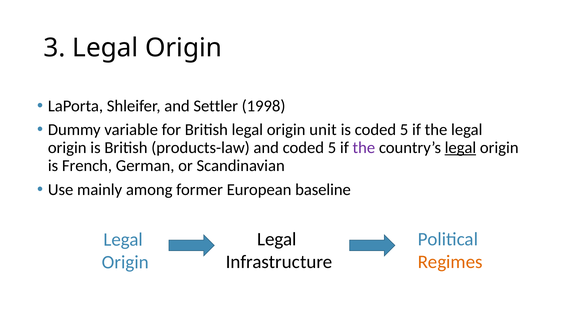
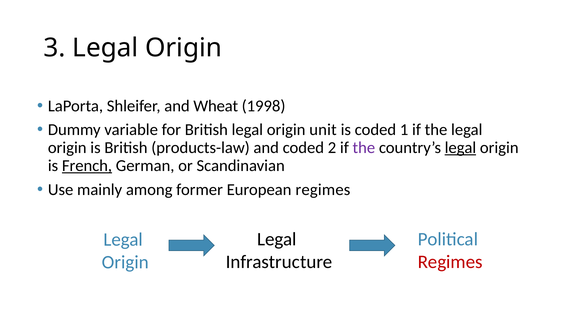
Settler: Settler -> Wheat (216, 106)
is coded 5: 5 -> 1 (404, 130)
and coded 5: 5 -> 2 (332, 148)
French underline: none -> present (87, 166)
European baseline: baseline -> regimes (323, 190)
Regimes colour: orange -> red (450, 262)
